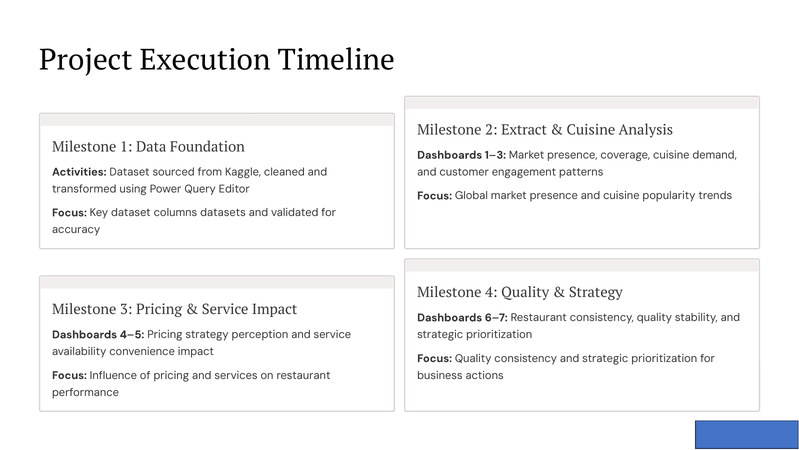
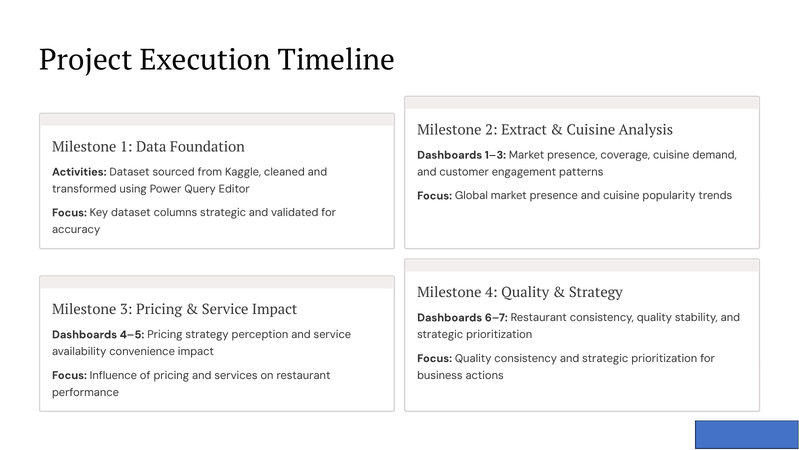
columns datasets: datasets -> strategic (223, 212)
